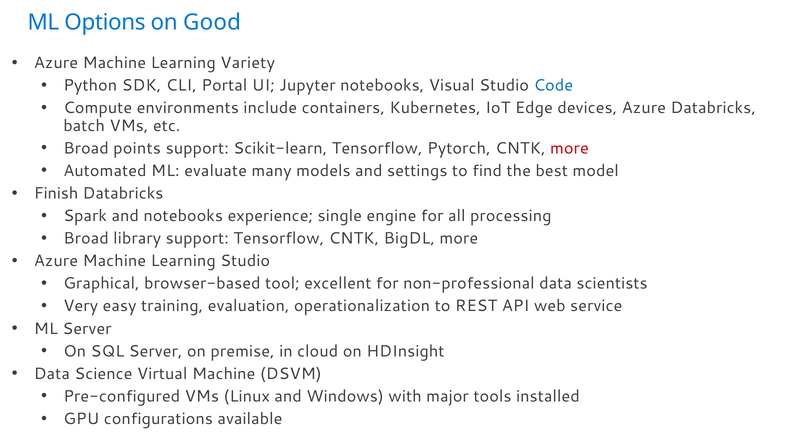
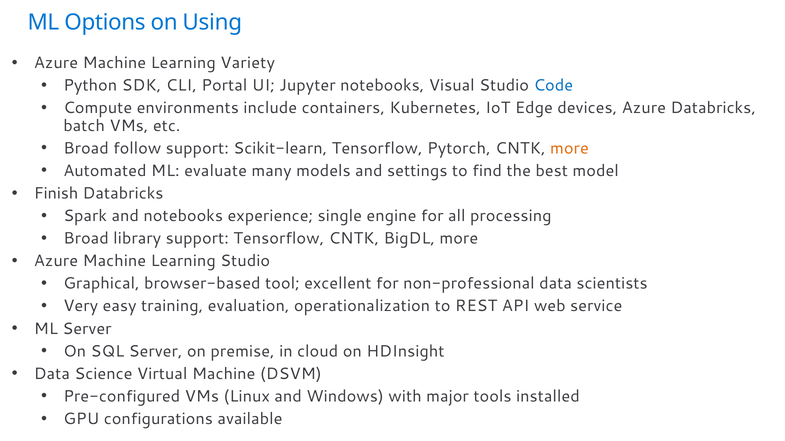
Good: Good -> Using (212, 23)
points: points -> follow (137, 148)
more colour: red -> orange (569, 148)
